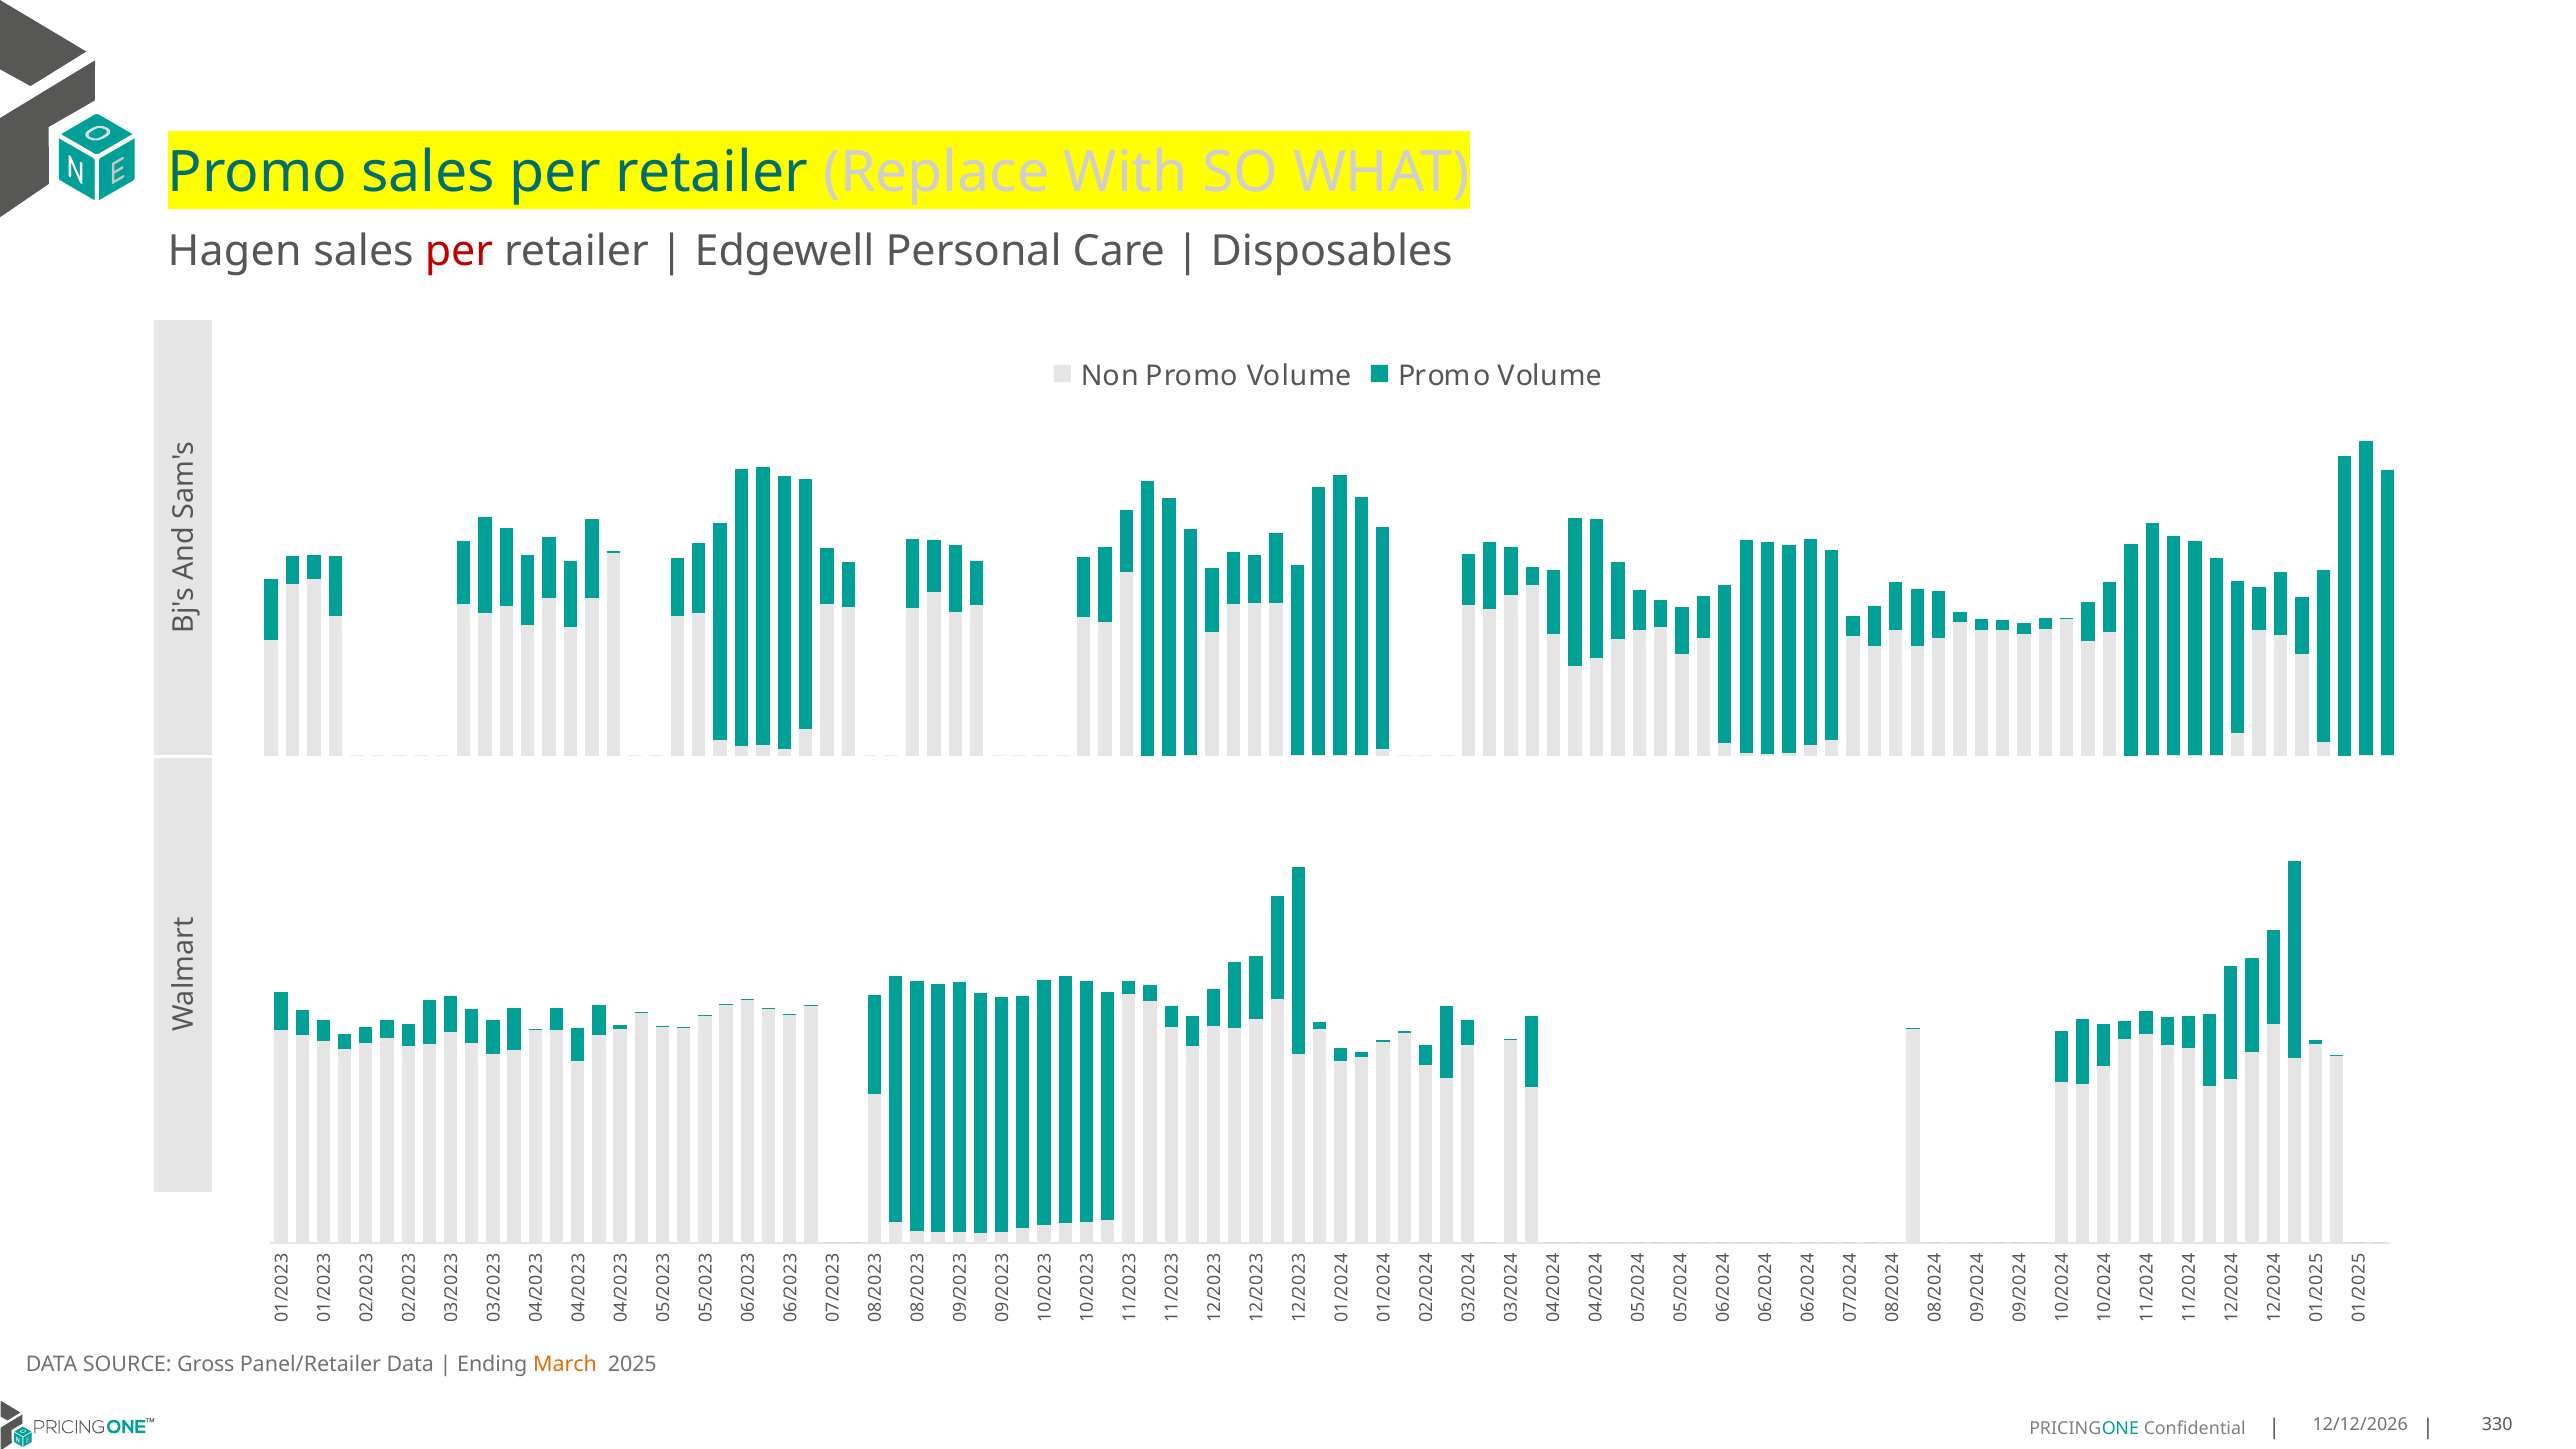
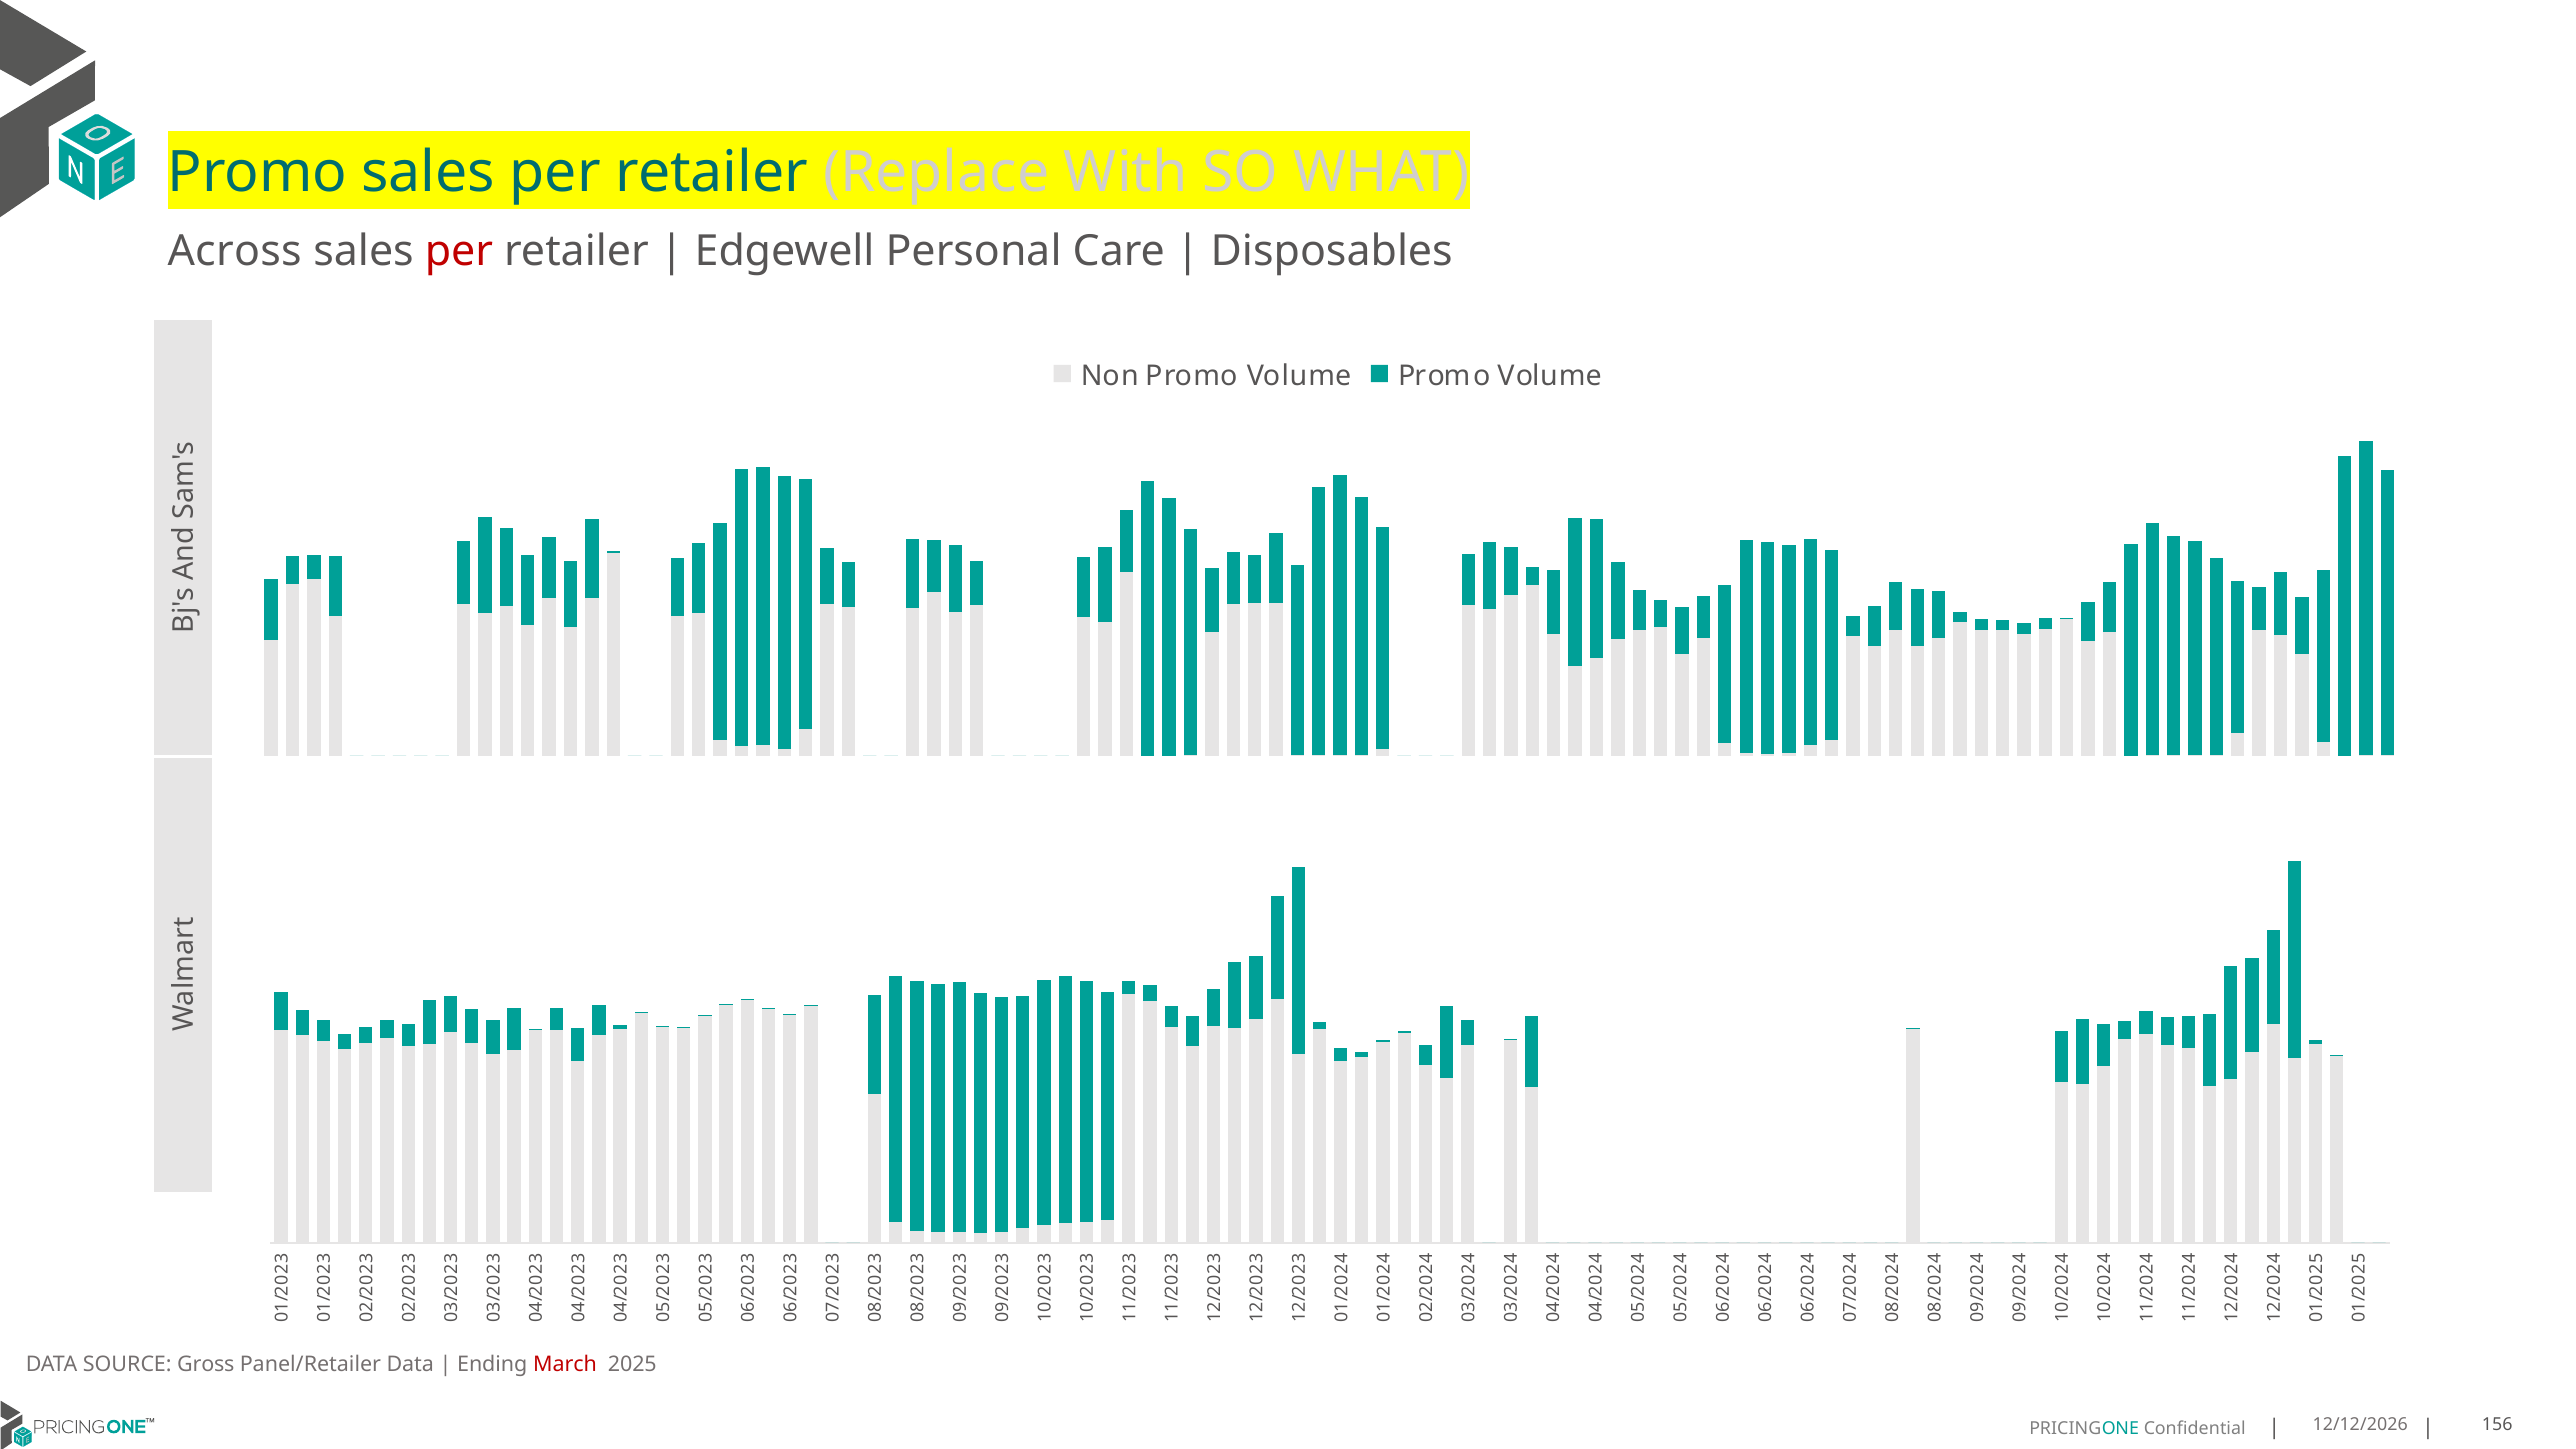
Hagen: Hagen -> Across (235, 251)
March colour: orange -> red (565, 1365)
330: 330 -> 156 (2497, 1425)
